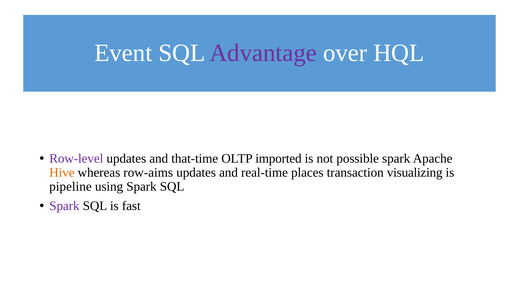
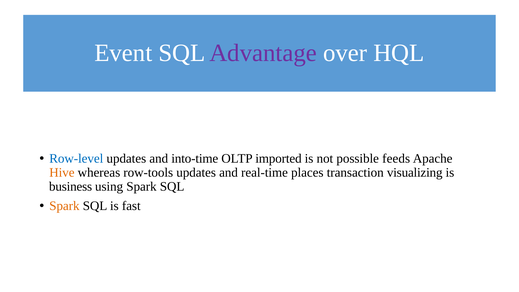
Row-level colour: purple -> blue (76, 159)
that-time: that-time -> into-time (195, 159)
possible spark: spark -> feeds (396, 159)
row-aims: row-aims -> row-tools (148, 173)
pipeline: pipeline -> business (71, 187)
Spark colour: purple -> orange (64, 206)
